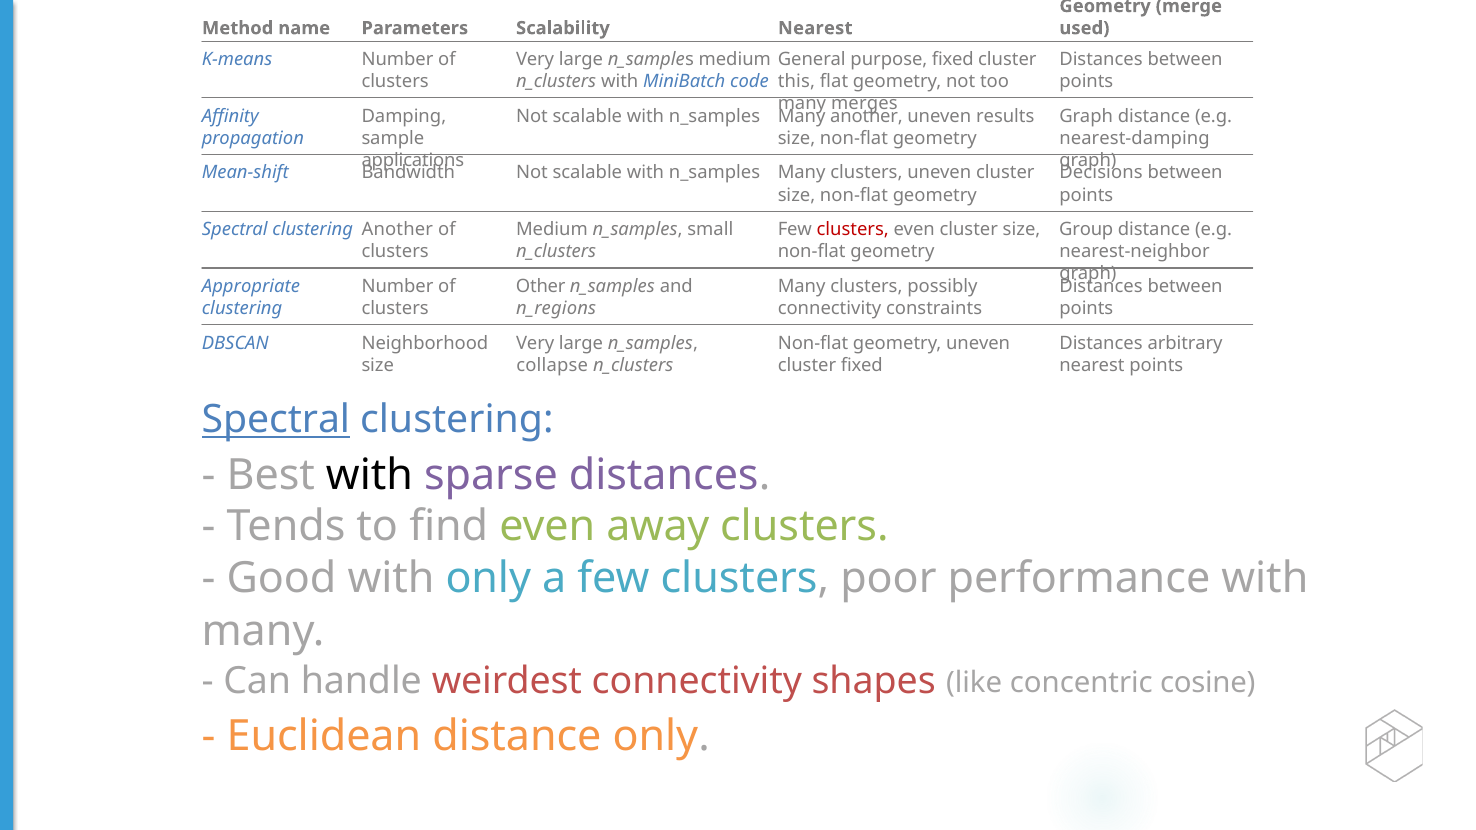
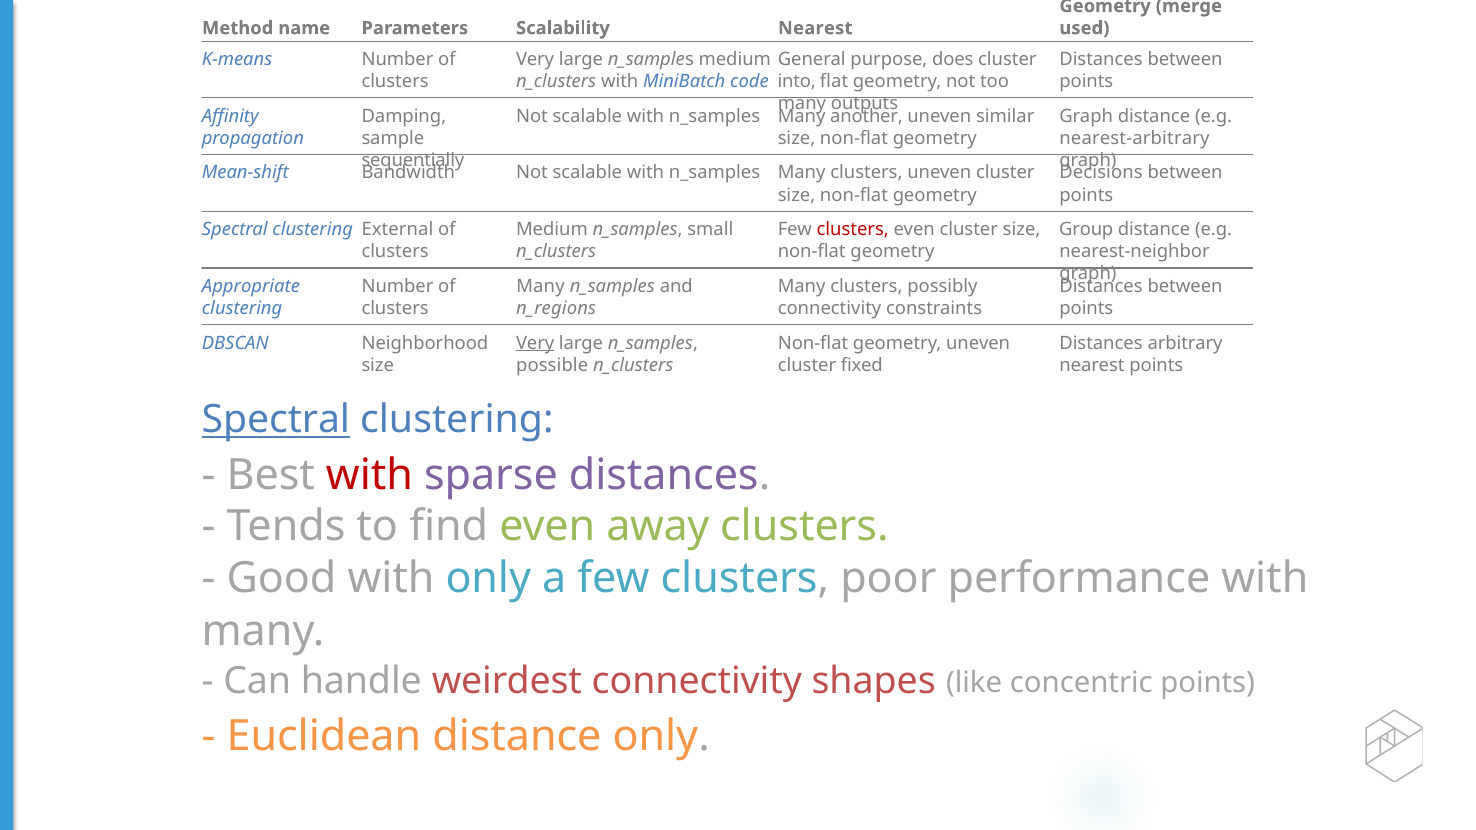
purpose fixed: fixed -> does (953, 60)
this: this -> into (797, 82)
merges: merges -> outputs (865, 104)
results: results -> similar (1005, 116)
nearest-damping: nearest-damping -> nearest-arbitrary (1134, 138)
applications: applications -> sequentially (413, 160)
clustering Another: Another -> External (397, 230)
Other: Other -> Many (541, 286)
Very underline: none -> present (535, 343)
collapse: collapse -> possible (552, 365)
with colour: black -> red (370, 476)
concentric cosine: cosine -> points (1208, 683)
